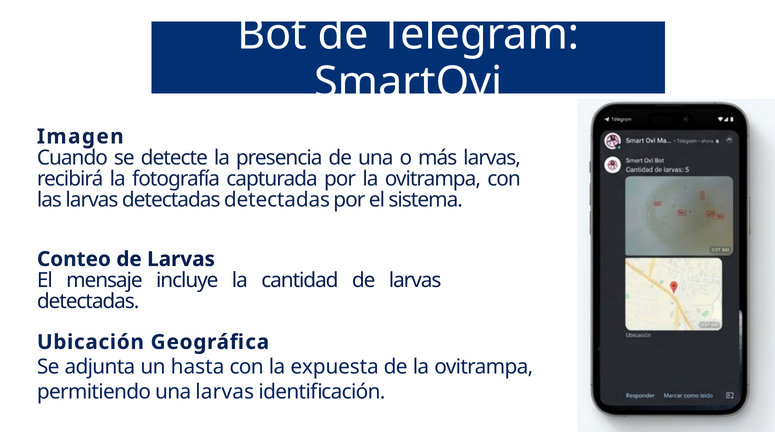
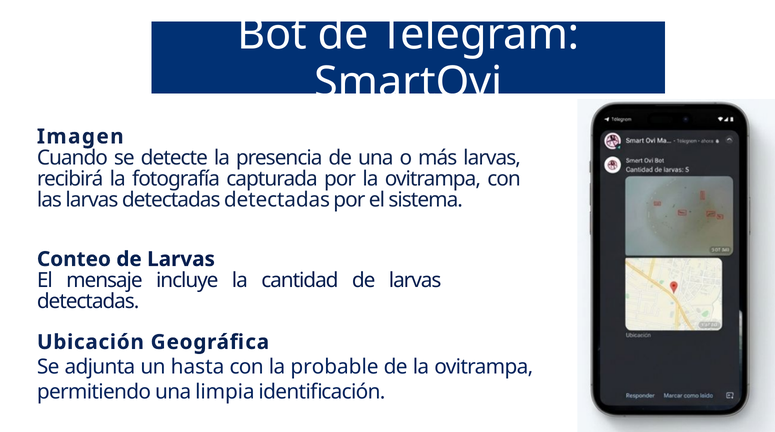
expuesta: expuesta -> probable (335, 368)
una larvas: larvas -> limpia (225, 393)
